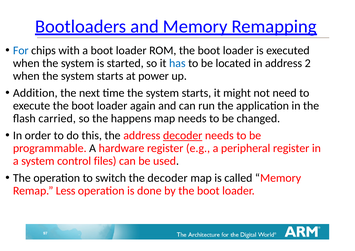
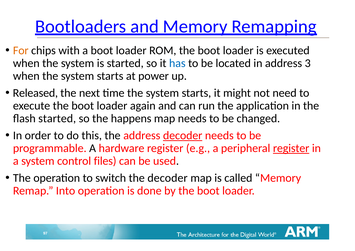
For colour: blue -> orange (21, 50)
2: 2 -> 3 (308, 63)
Addition: Addition -> Released (35, 93)
flash carried: carried -> started (57, 118)
register underline: none -> present (291, 148)
Less: Less -> Into (66, 191)
